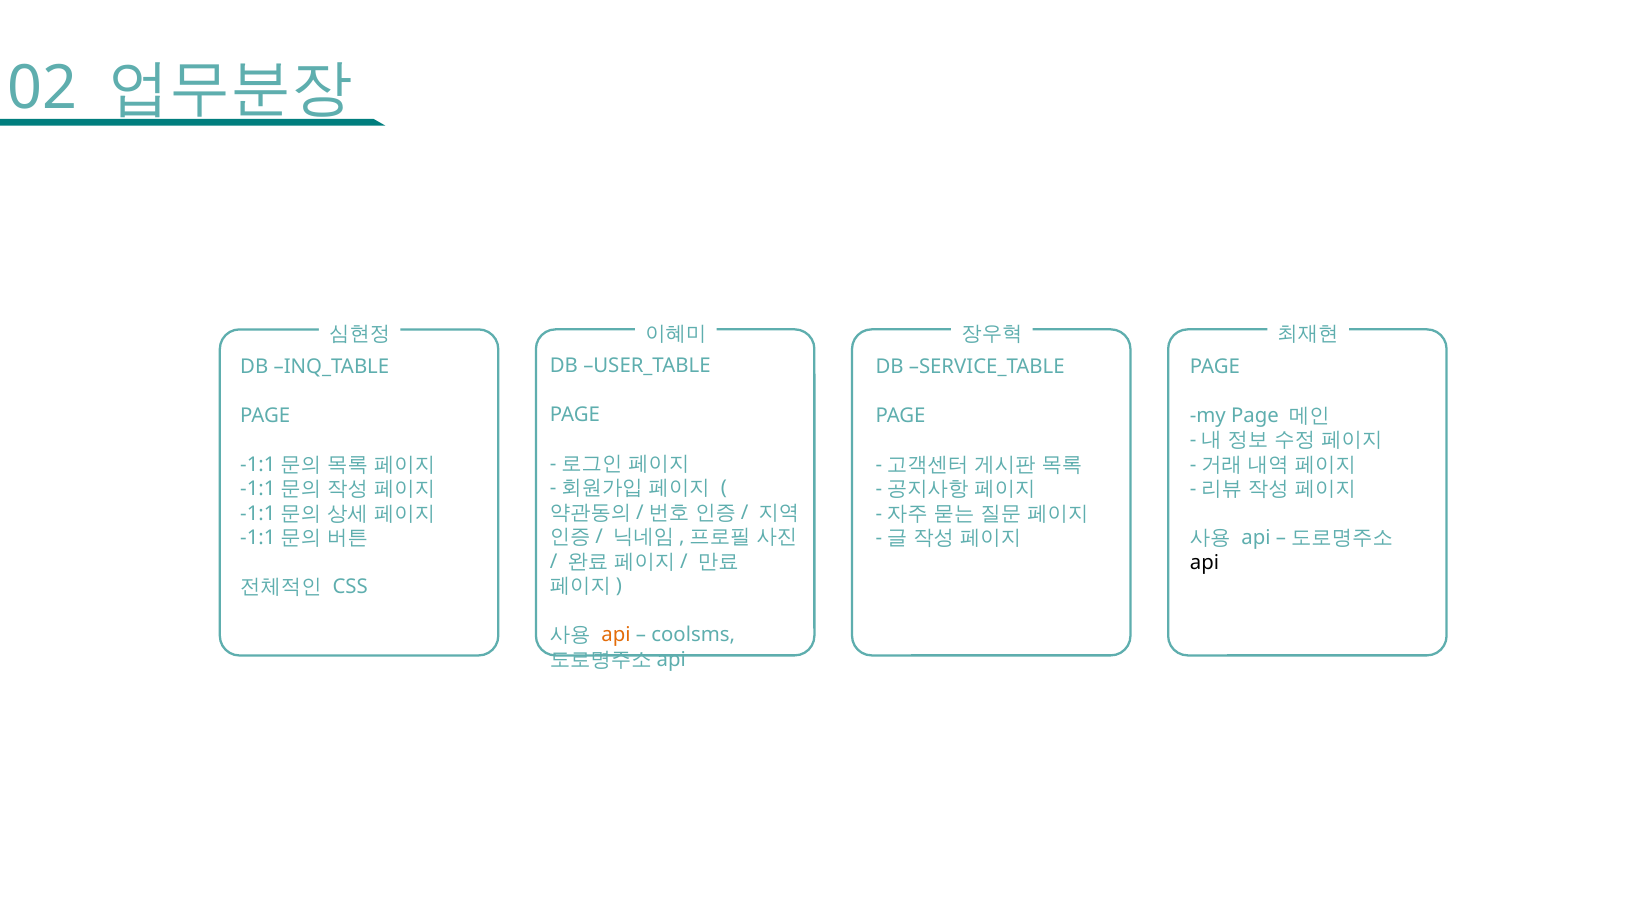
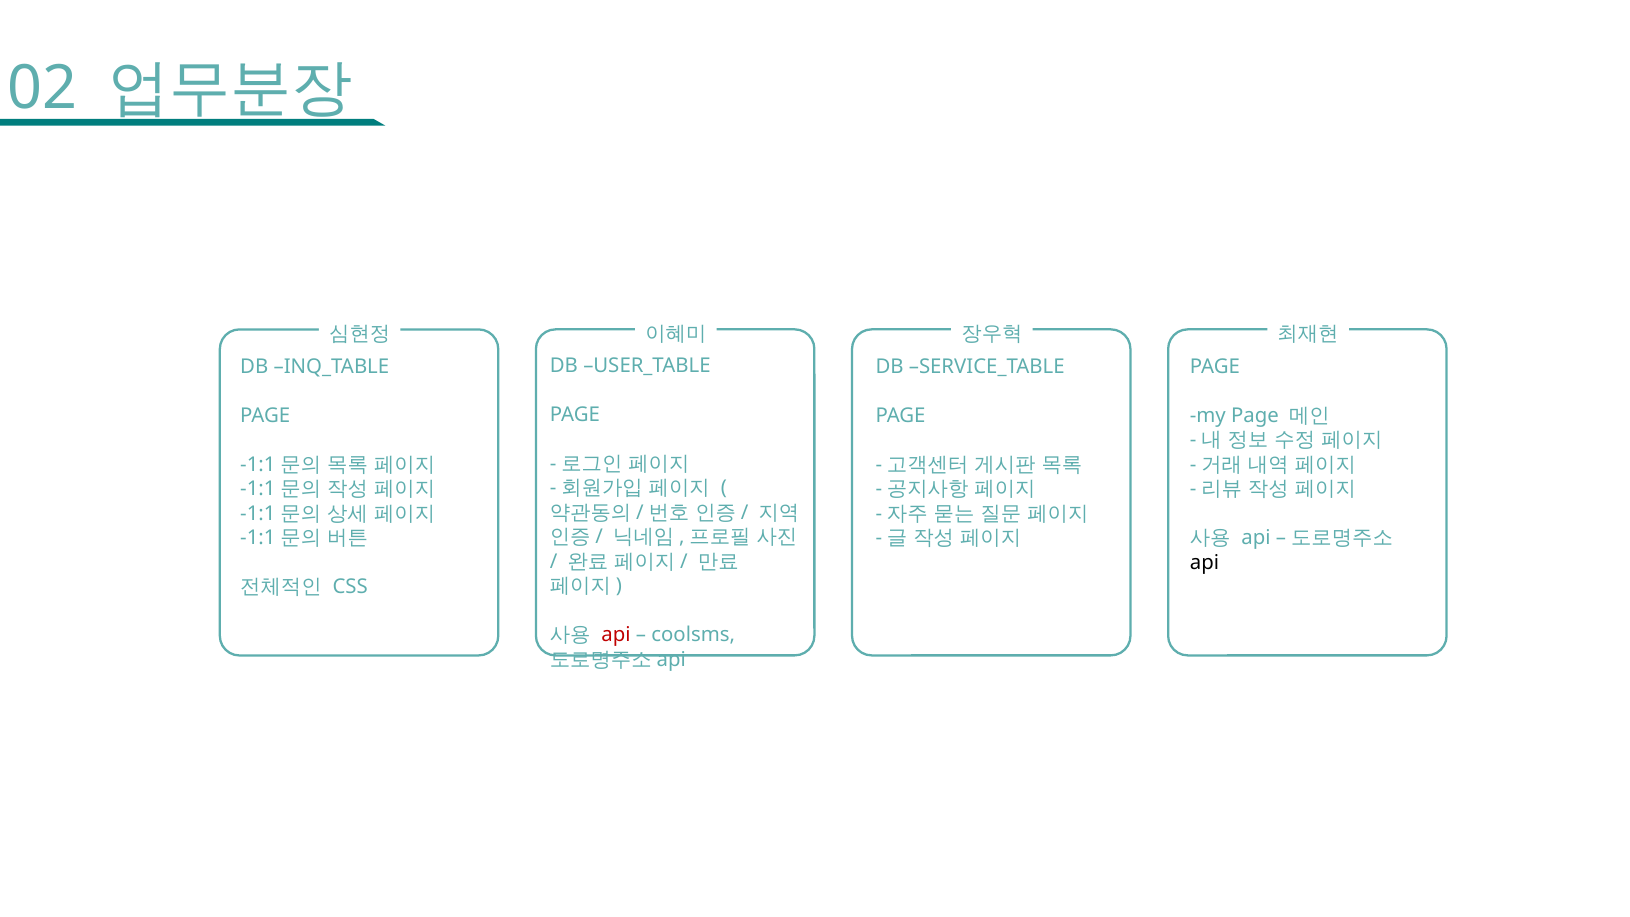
api colour: orange -> red (616, 635)
